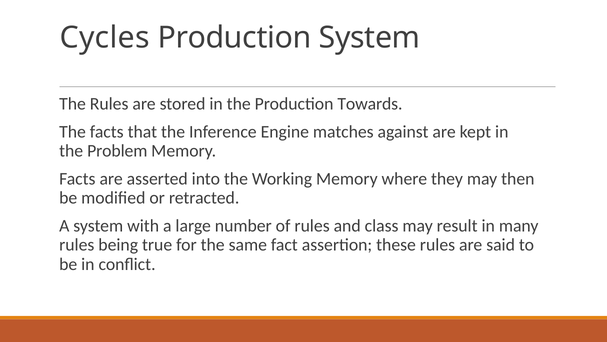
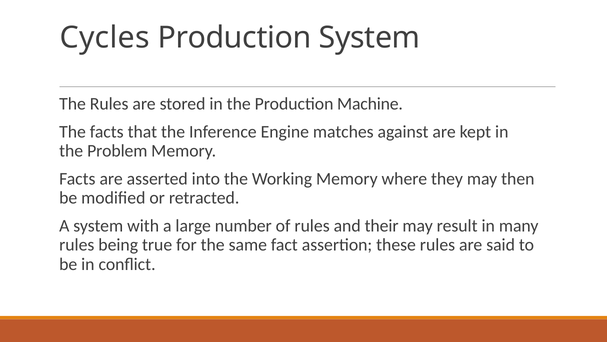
Towards: Towards -> Machine (370, 104)
class: class -> their (382, 226)
